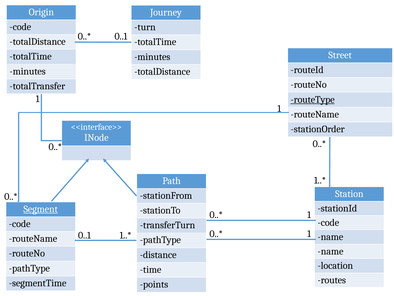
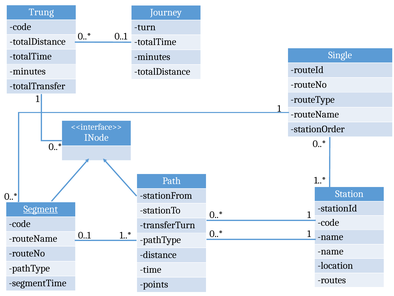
Origin: Origin -> Trung (41, 12)
Street: Street -> Single (340, 55)
routeType underline: present -> none (313, 99)
